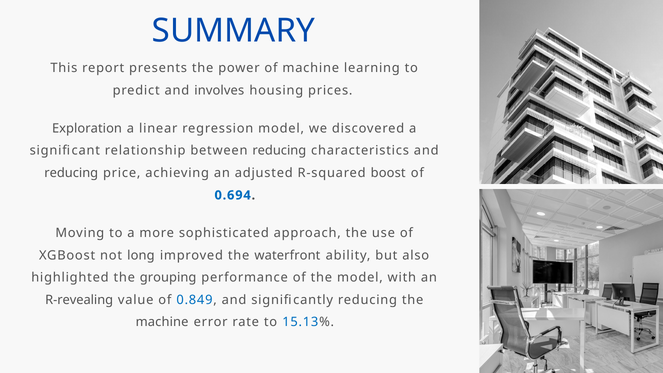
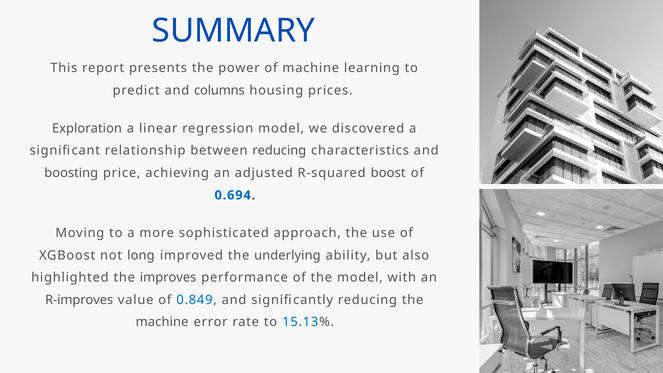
involves: involves -> columns (219, 90)
reducing: reducing -> boosting (71, 173)
waterfront: waterfront -> underlying (287, 255)
grouping: grouping -> improves (168, 278)
R-revealing: R-revealing -> R-improves (79, 300)
